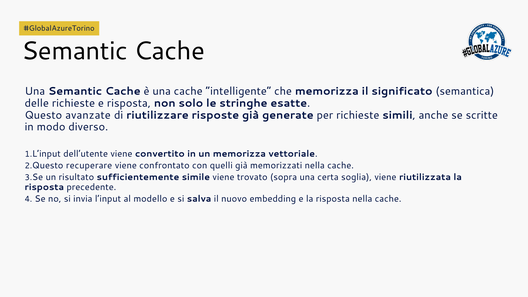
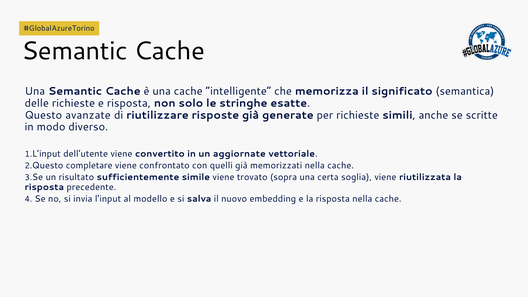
un memorizza: memorizza -> aggiornate (239, 154)
recuperare: recuperare -> completare (89, 165)
